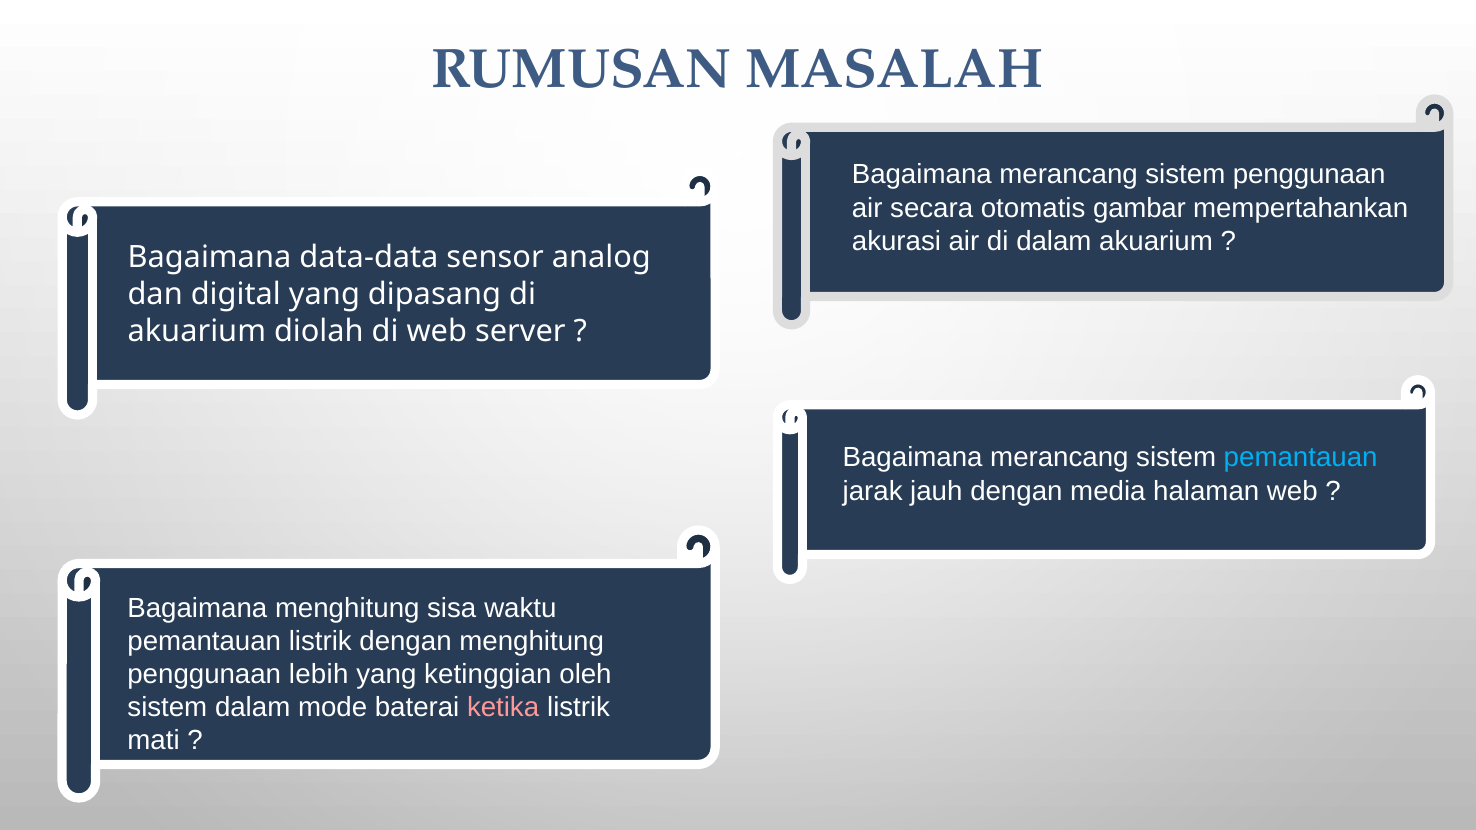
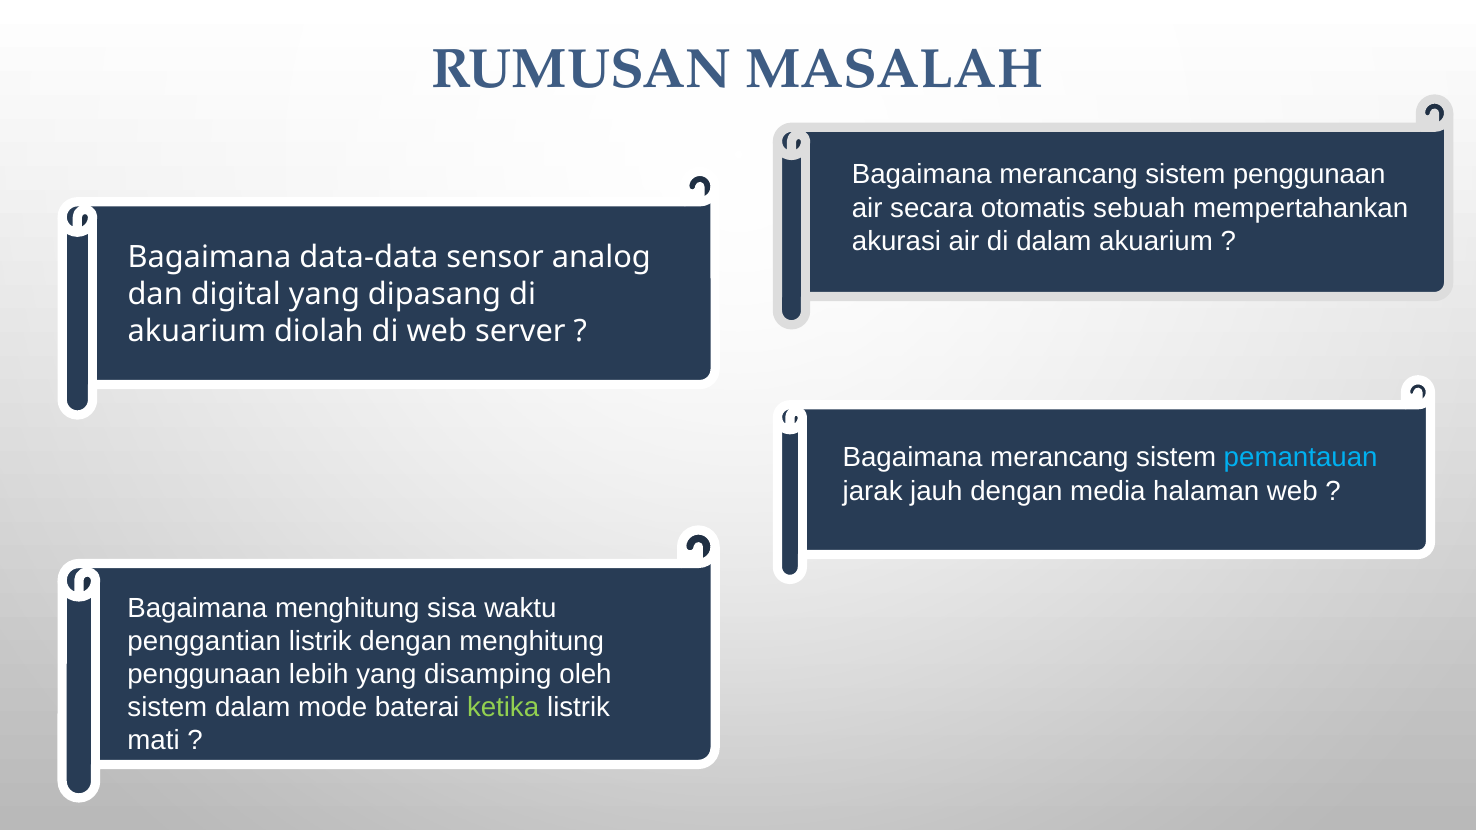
gambar: gambar -> sebuah (1139, 208)
pemantauan: pemantauan -> penggantian (204, 641)
ketinggian: ketinggian -> disamping (488, 675)
ketika colour: pink -> light green (503, 708)
